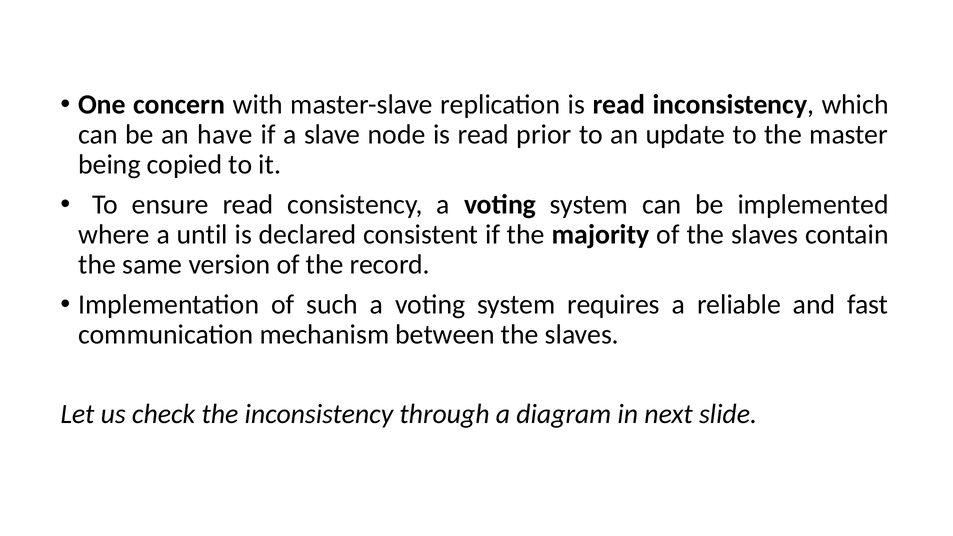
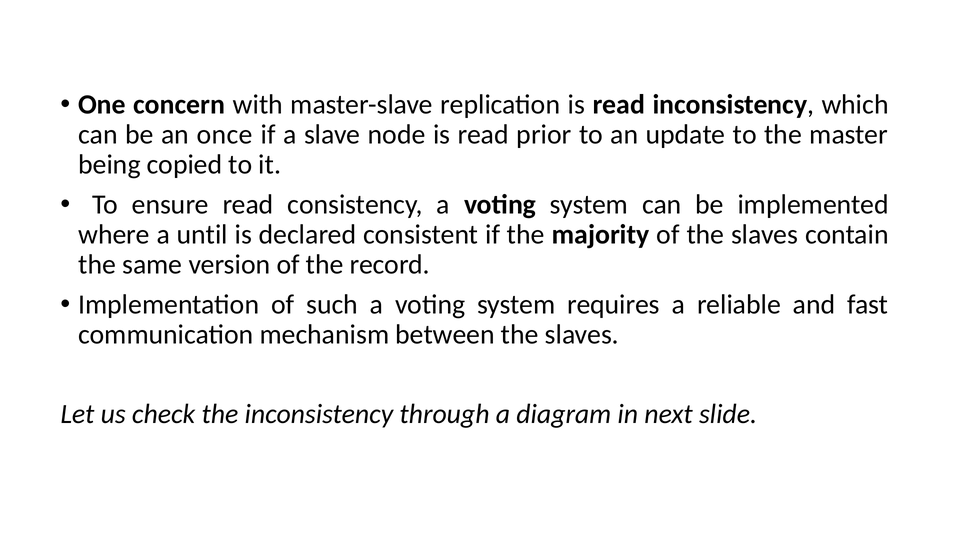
have: have -> once (225, 135)
